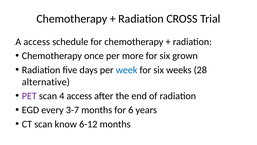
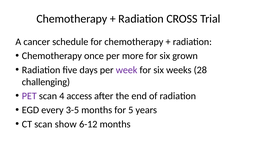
A access: access -> cancer (37, 42)
week colour: blue -> purple (127, 70)
alternative: alternative -> challenging (46, 82)
3-7: 3-7 -> 3-5 (72, 110)
6: 6 -> 5 (131, 110)
know: know -> show (66, 124)
